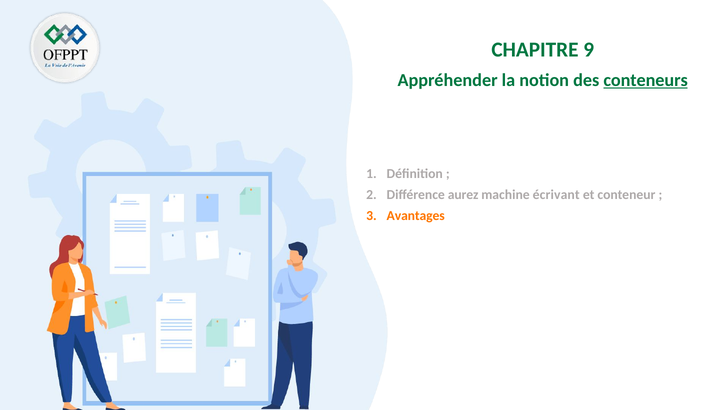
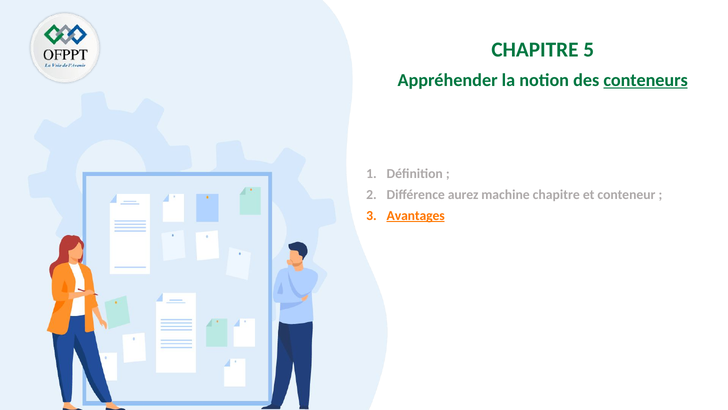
9: 9 -> 5 (589, 50)
machine écrivant: écrivant -> chapitre (556, 194)
Avantages underline: none -> present (416, 215)
